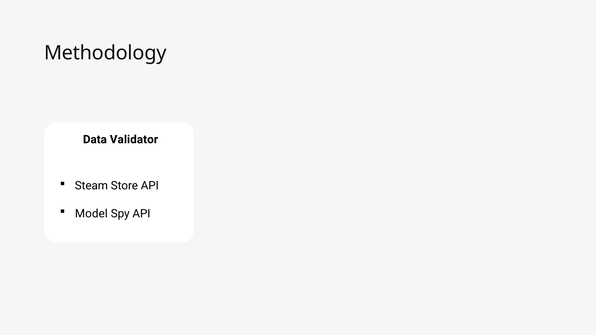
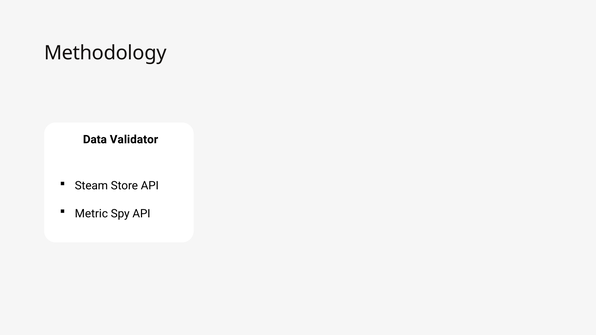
Model: Model -> Metric (91, 214)
